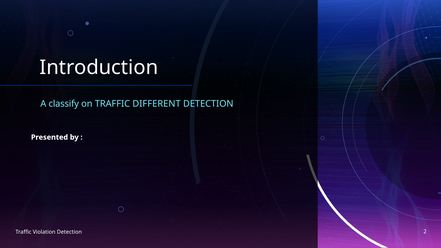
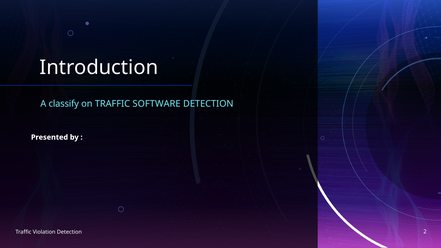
DIFFERENT: DIFFERENT -> SOFTWARE (157, 104)
